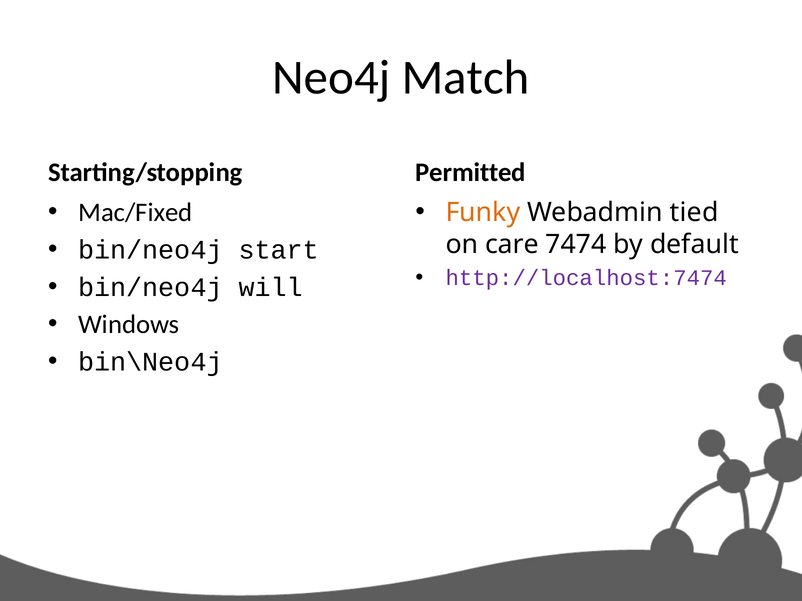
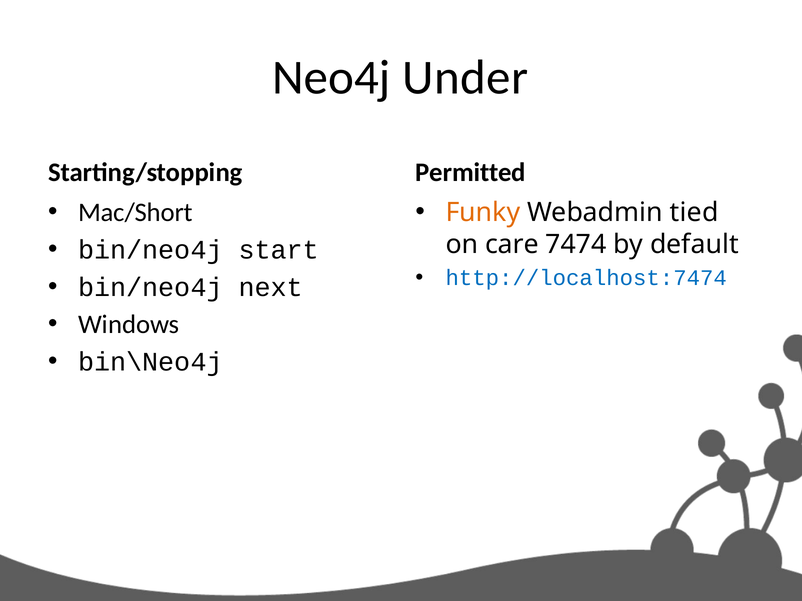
Match: Match -> Under (465, 78)
Mac/Fixed: Mac/Fixed -> Mac/Short (135, 213)
http://localhost:7474 colour: purple -> blue (586, 278)
will: will -> next (271, 288)
